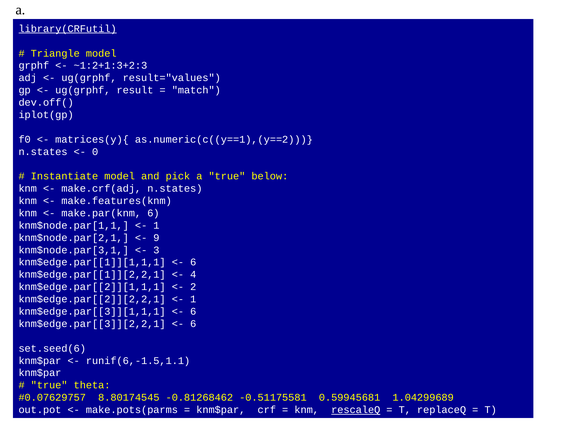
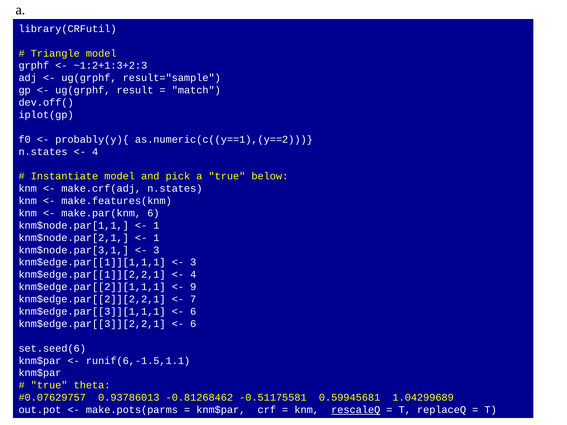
library(CRFutil underline: present -> none (68, 29)
result="values: result="values -> result="sample (172, 78)
matrices(y){: matrices(y){ -> probably(y){ (92, 139)
0: 0 -> 4 (95, 152)
9: 9 -> 1 (156, 238)
6: 6 -> 3 (193, 262)
2: 2 -> 9 (193, 287)
1: 1 -> 7 (193, 299)
8.80174545: 8.80174545 -> 0.93786013 (129, 398)
